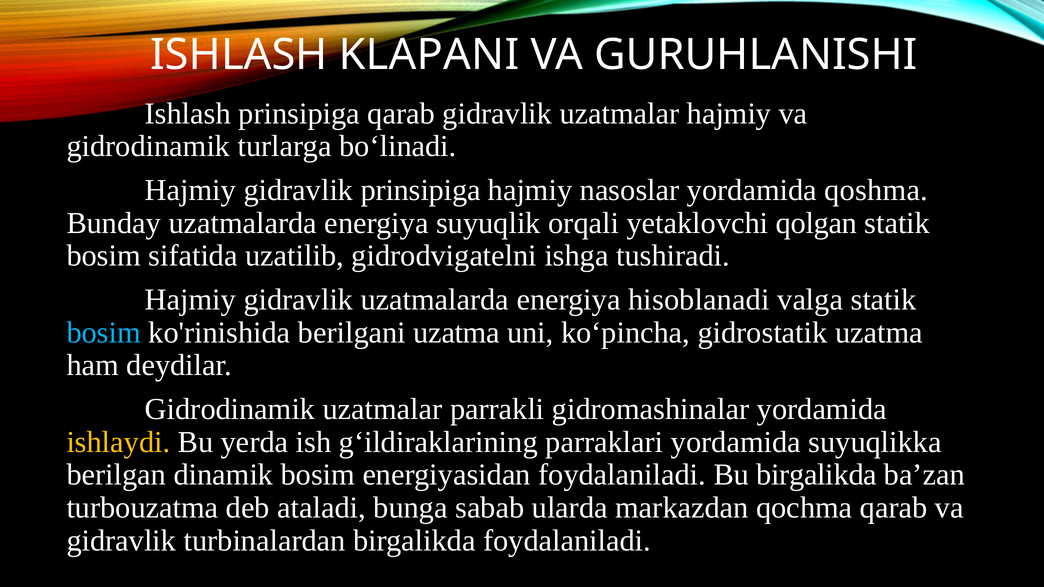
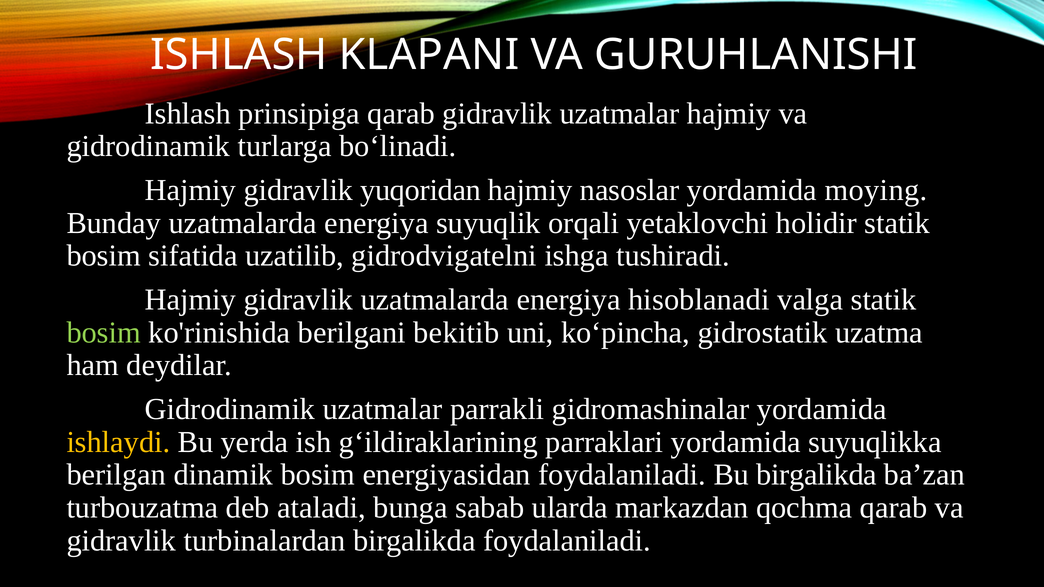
gidravlik prinsipiga: prinsipiga -> yuqoridan (421, 190)
qoshma: qoshma -> moying (876, 190)
qolgan: qolgan -> holidir (816, 223)
bosim colour: light blue -> light green (104, 333)
berilgani uzatma: uzatma -> bekitib (456, 333)
